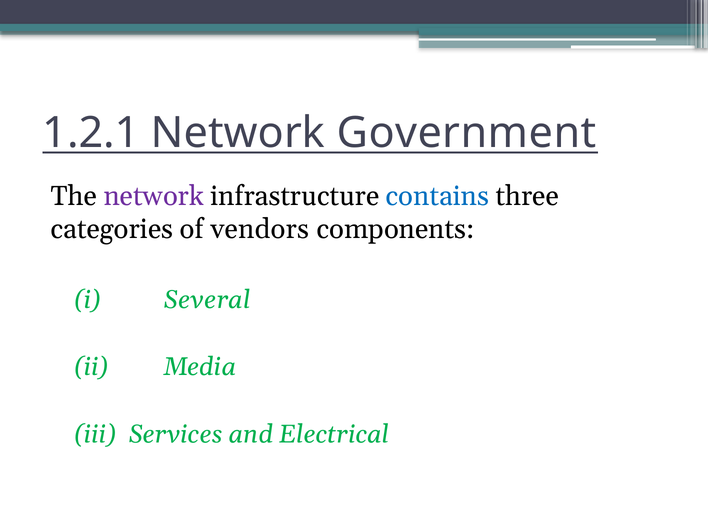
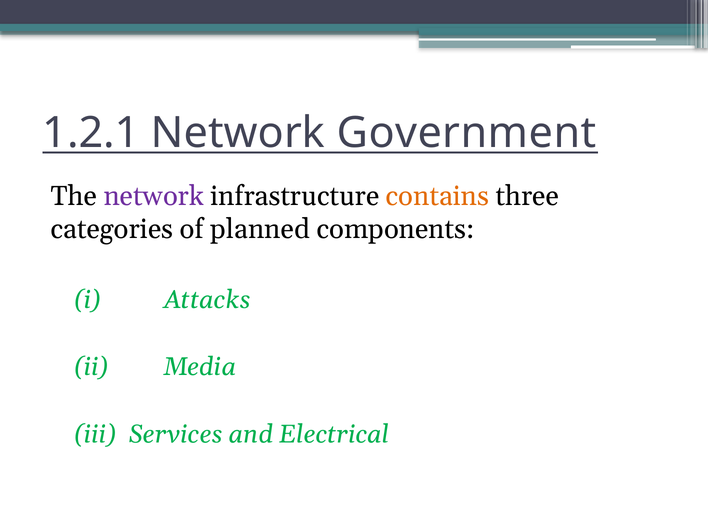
contains colour: blue -> orange (438, 196)
vendors: vendors -> planned (260, 229)
Several: Several -> Attacks (207, 300)
